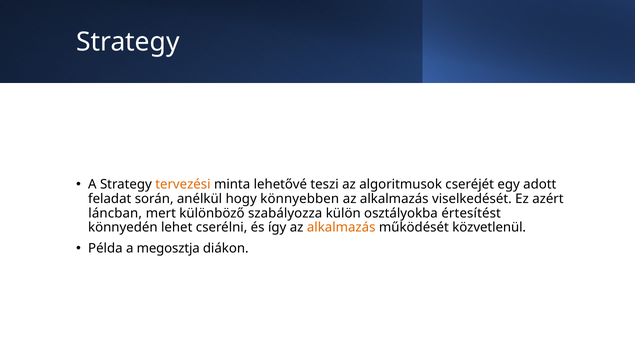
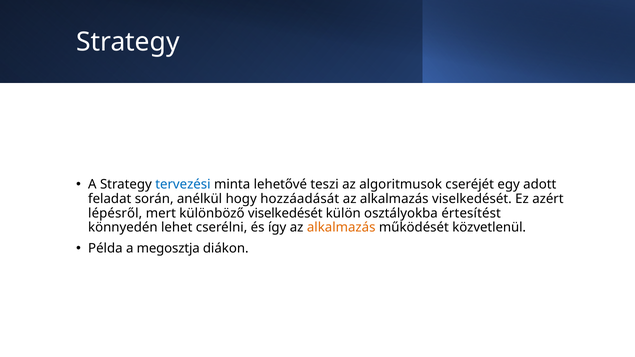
tervezési colour: orange -> blue (183, 185)
könnyebben: könnyebben -> hozzáadását (300, 199)
láncban: láncban -> lépésről (115, 213)
különböző szabályozza: szabályozza -> viselkedését (285, 213)
